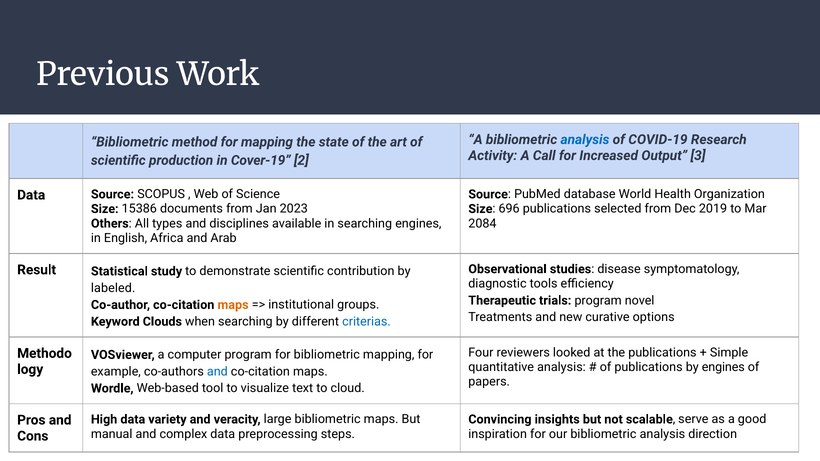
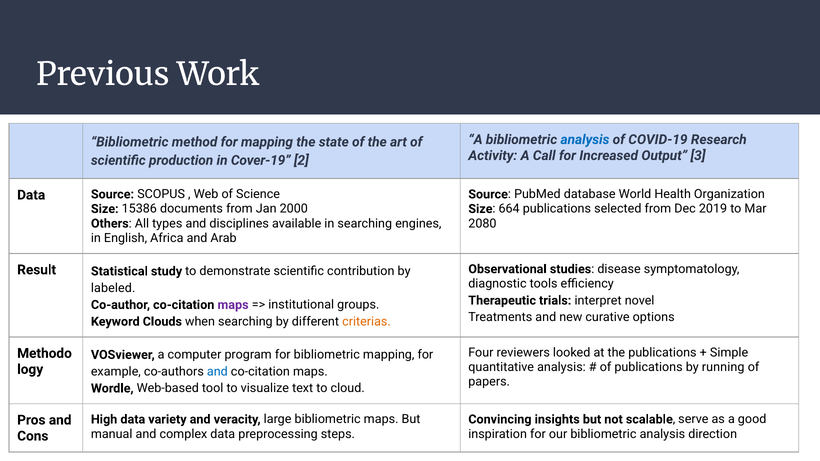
696: 696 -> 664 (509, 209)
2023: 2023 -> 2000 (294, 209)
2084: 2084 -> 2080 (482, 224)
trials program: program -> interpret (598, 301)
maps colour: orange -> purple (233, 305)
criterias colour: blue -> orange (366, 322)
by engines: engines -> running (723, 367)
